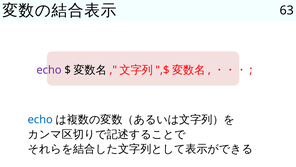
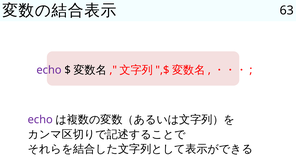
echo colour: blue -> purple (40, 119)
